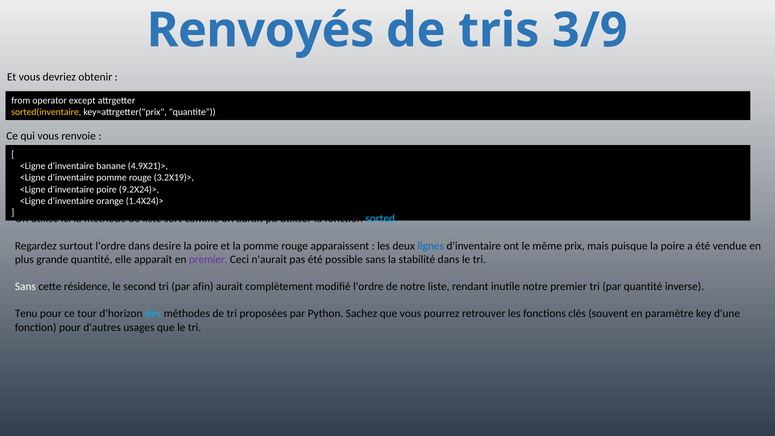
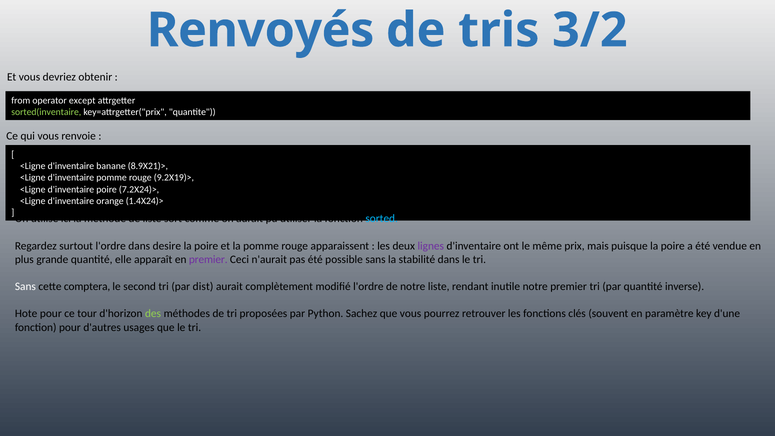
3/9: 3/9 -> 3/2 (590, 30)
sorted(inventaire colour: yellow -> light green (46, 112)
4.9X21)>: 4.9X21)> -> 8.9X21)> (148, 166)
3.2X19)>: 3.2X19)> -> 9.2X19)> (174, 178)
9.2X24)>: 9.2X24)> -> 7.2X24)> (139, 189)
lignes colour: blue -> purple (431, 246)
résidence: résidence -> comptera (87, 287)
afin: afin -> dist (203, 287)
Tenu: Tenu -> Hote (26, 314)
des colour: light blue -> light green (153, 314)
